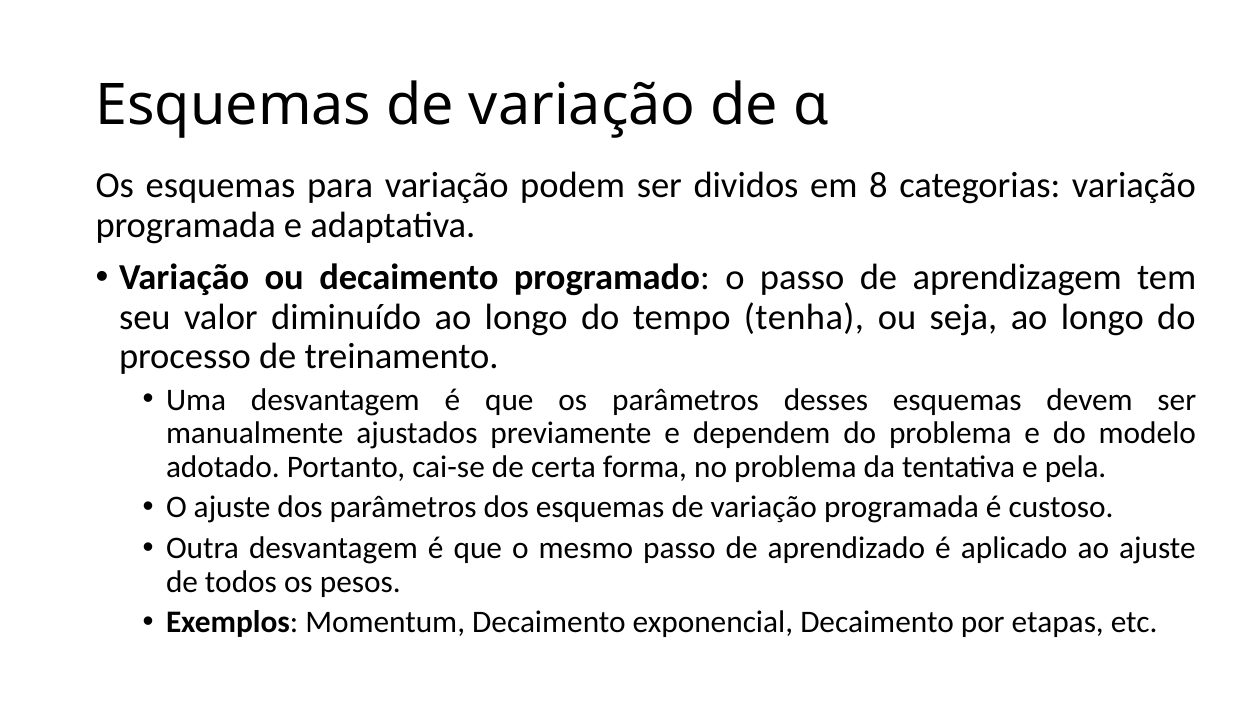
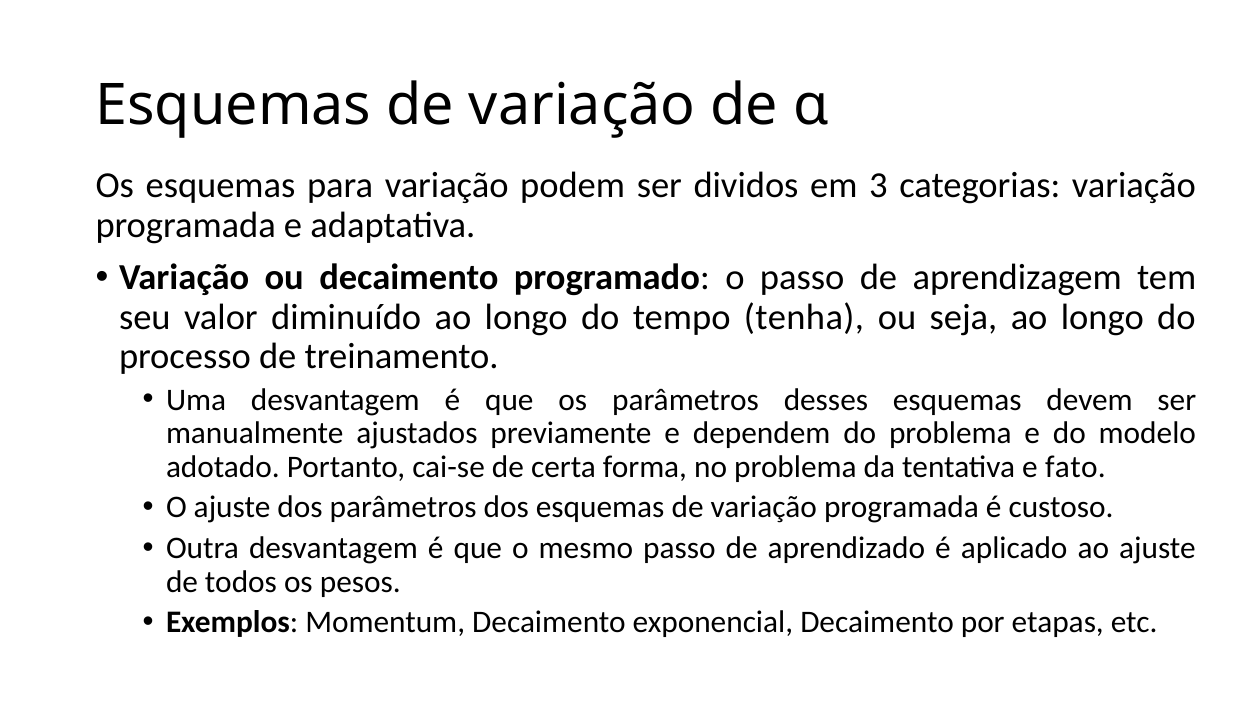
8: 8 -> 3 (878, 186)
pela: pela -> fato (1075, 467)
